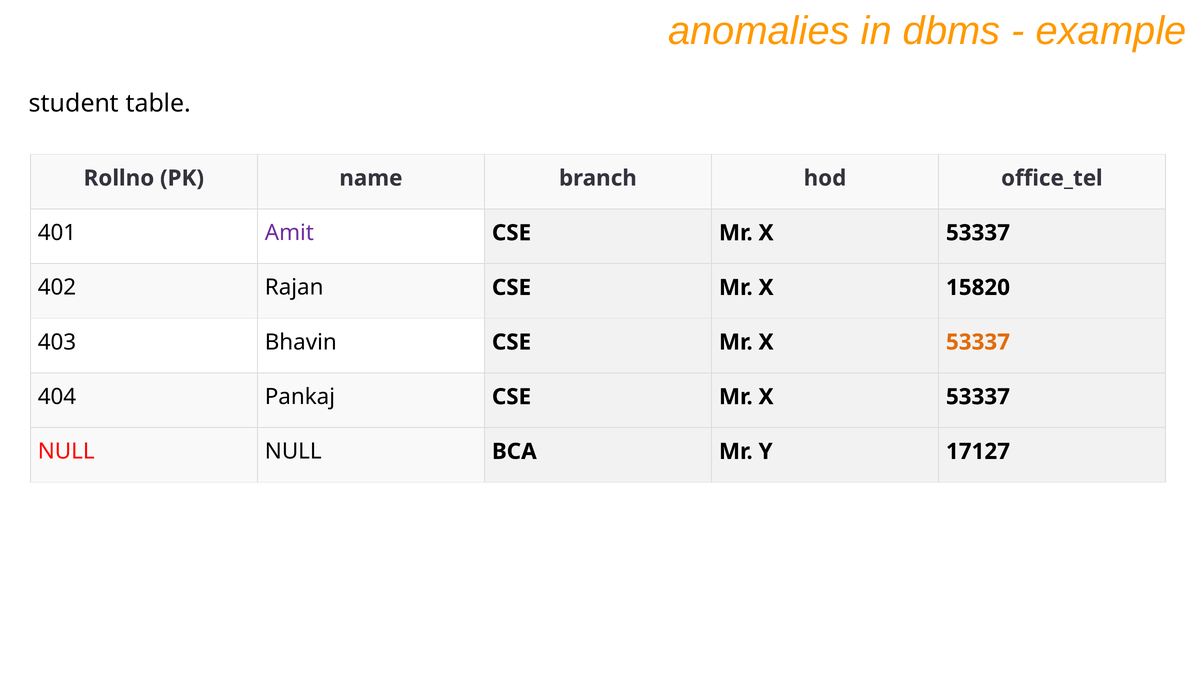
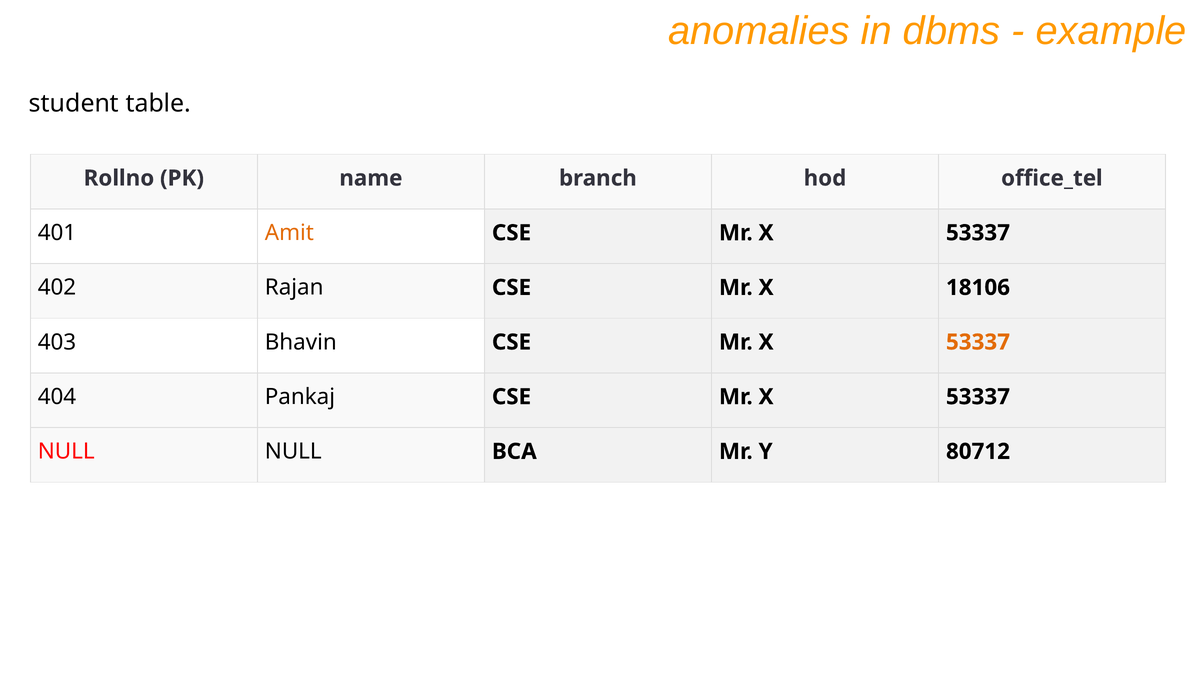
Amit colour: purple -> orange (289, 233)
15820: 15820 -> 18106 (978, 287)
17127: 17127 -> 80712 (978, 451)
